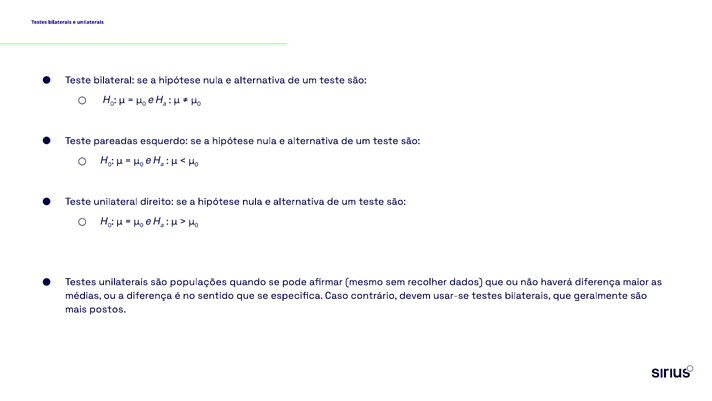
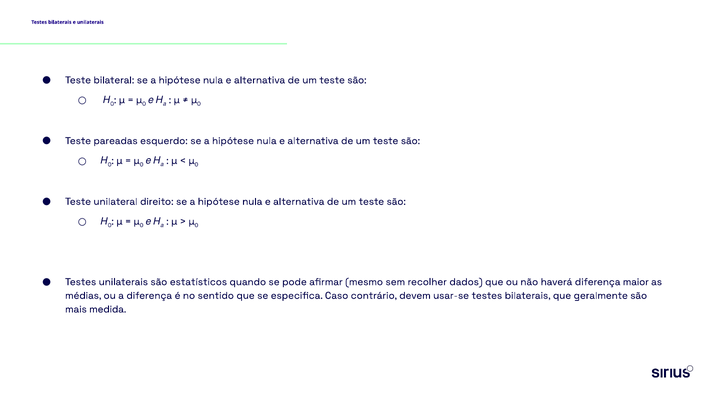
populações: populações -> estatísticos (198, 282)
postos: postos -> medida (108, 309)
